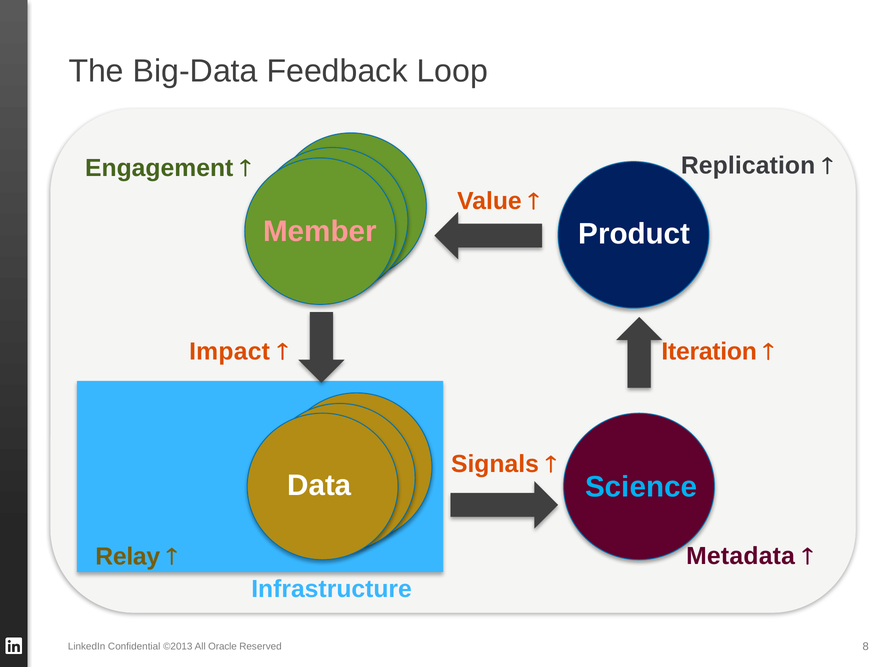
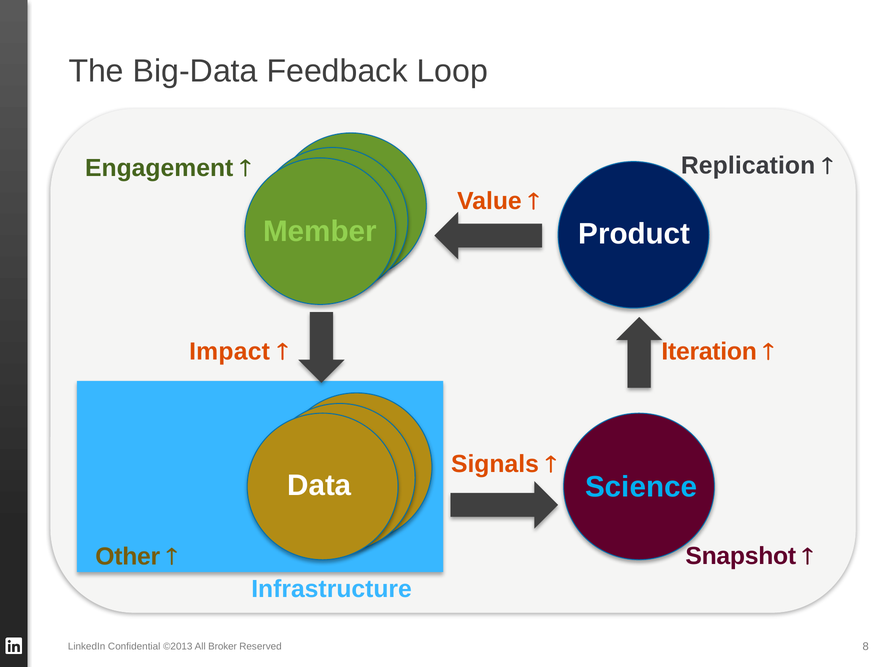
Member colour: pink -> light green (320, 232)
Metadata: Metadata -> Snapshot (741, 556)
Relay: Relay -> Other (128, 556)
Oracle: Oracle -> Broker (223, 646)
